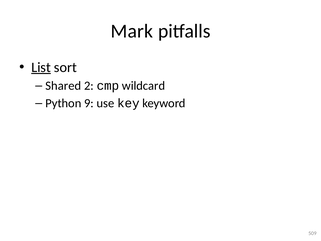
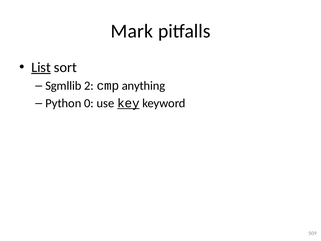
Shared: Shared -> Sgmllib (63, 86)
wildcard: wildcard -> anything (144, 86)
9: 9 -> 0 (89, 103)
key underline: none -> present (128, 103)
